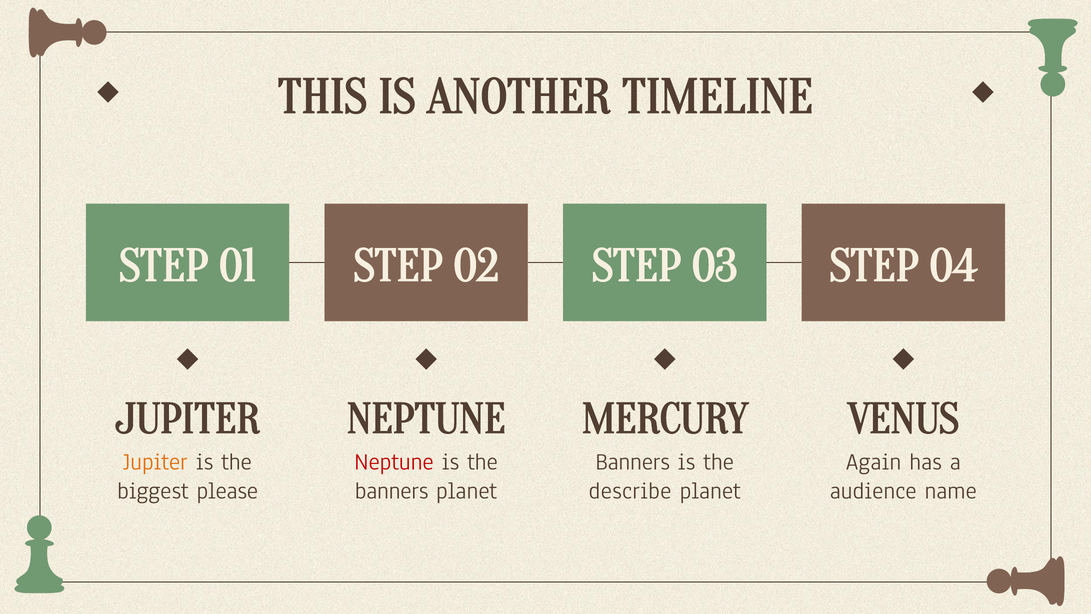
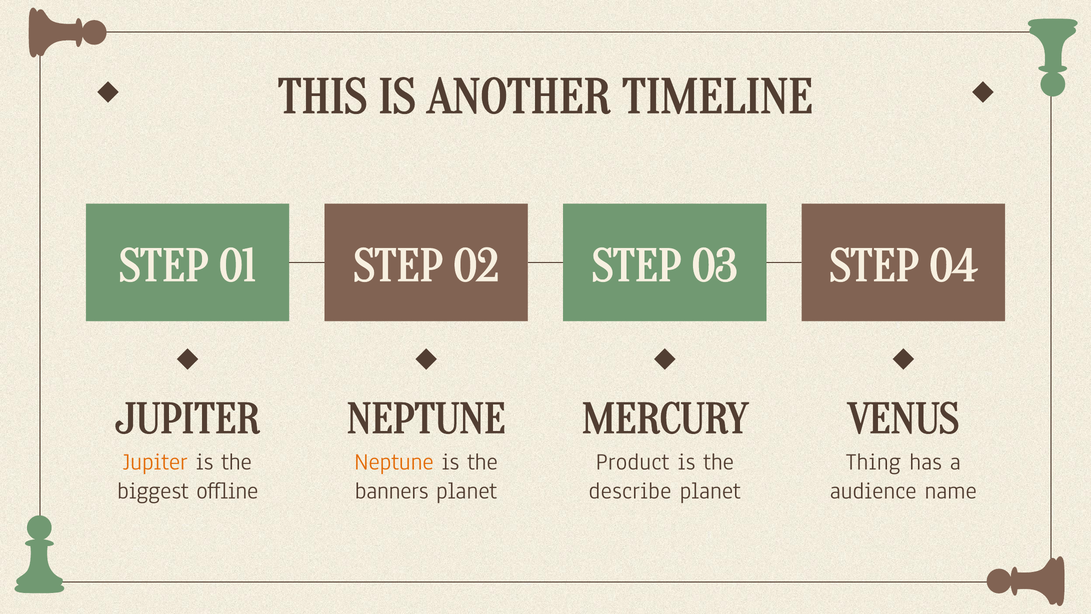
Neptune colour: red -> orange (394, 462)
Banners: Banners -> Product (633, 462)
Again: Again -> Thing (873, 462)
please: please -> offline (227, 491)
